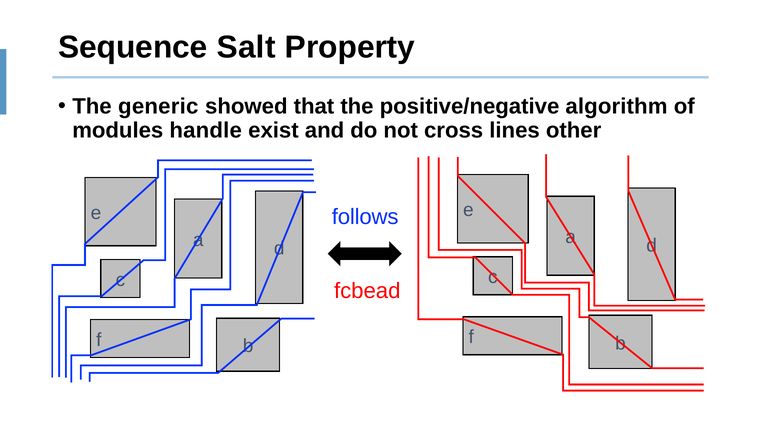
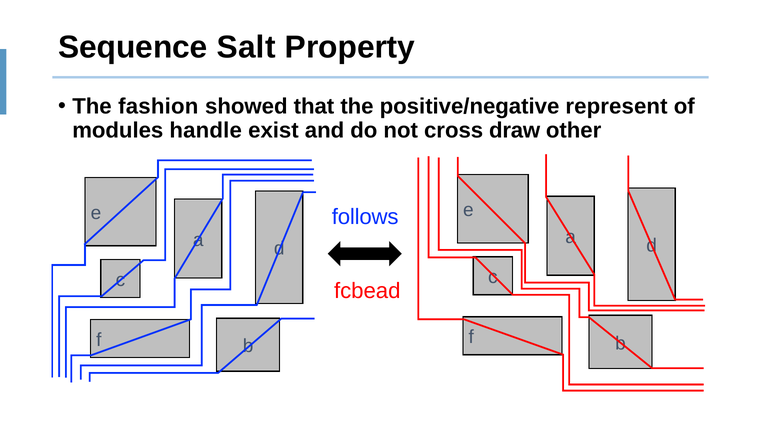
generic: generic -> fashion (158, 106)
algorithm: algorithm -> represent (617, 106)
lines: lines -> draw (515, 130)
